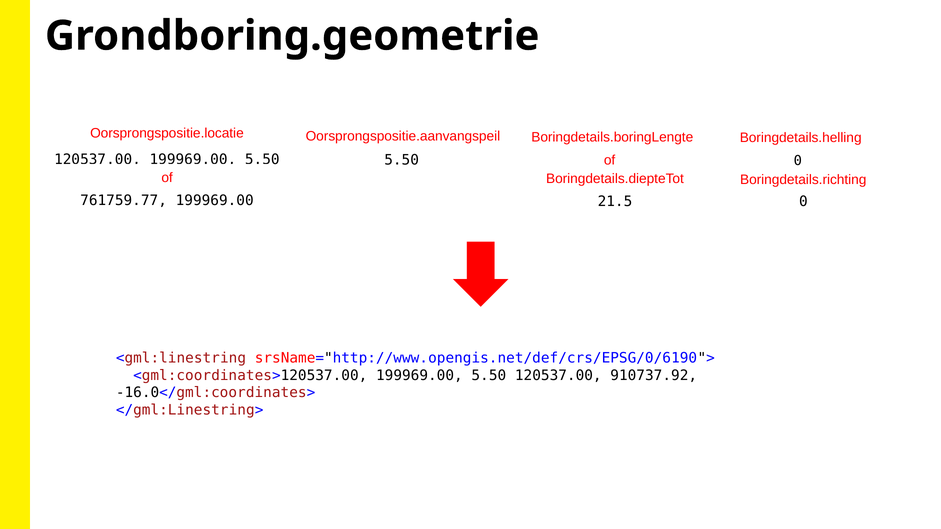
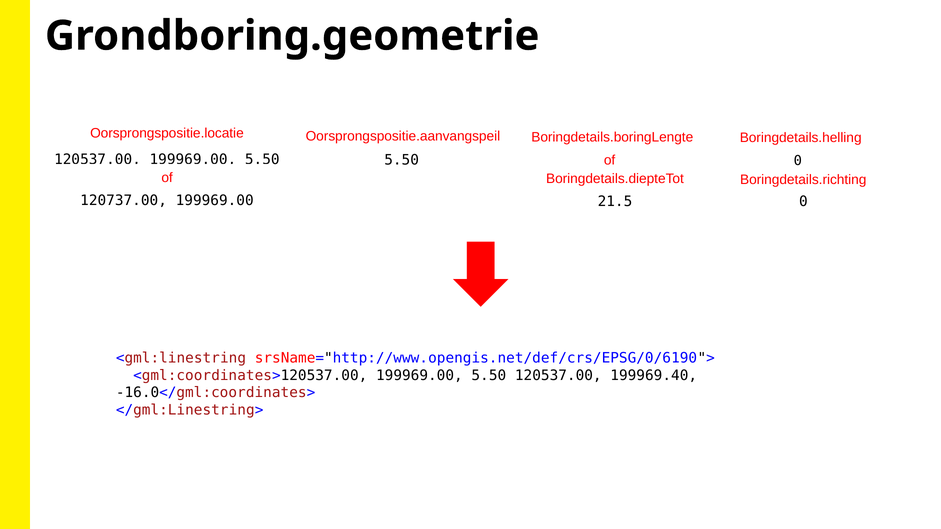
761759.77: 761759.77 -> 120737.00 (124, 200)
910737.92: 910737.92 -> 199969.40 (654, 376)
